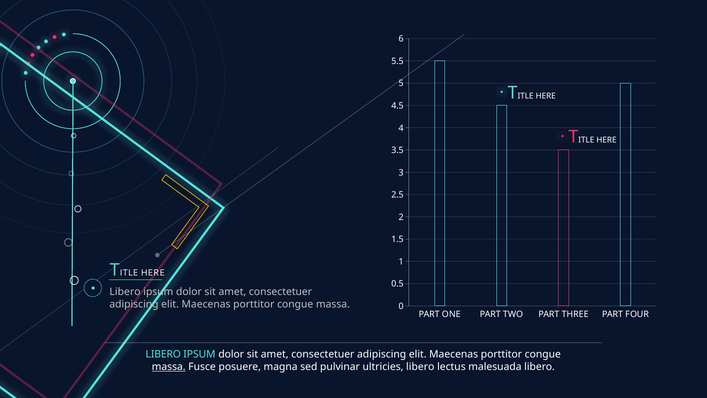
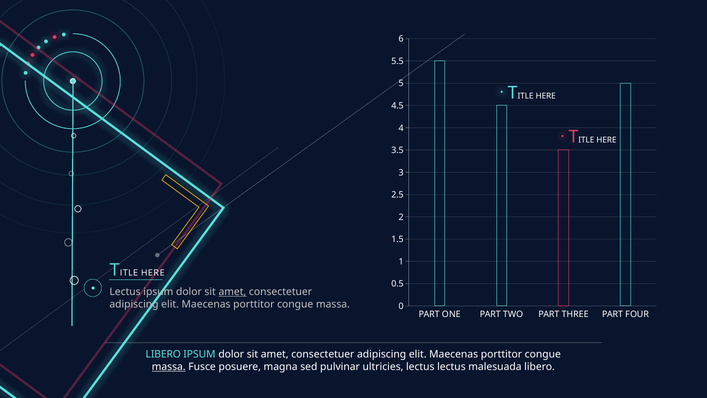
Libero: Libero -> Lectus (125, 292)
amet underline: none -> present (232, 292)
ultricies libero: libero -> lectus (420, 367)
